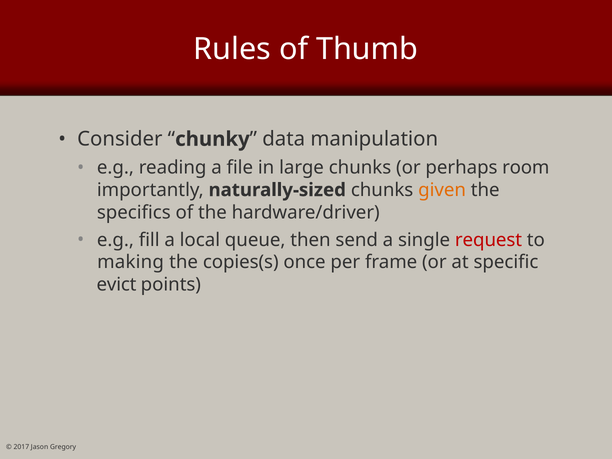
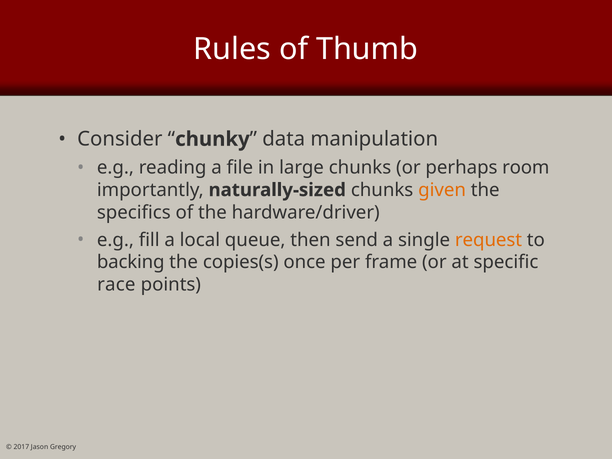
request colour: red -> orange (489, 240)
making: making -> backing (131, 262)
evict: evict -> race (116, 285)
